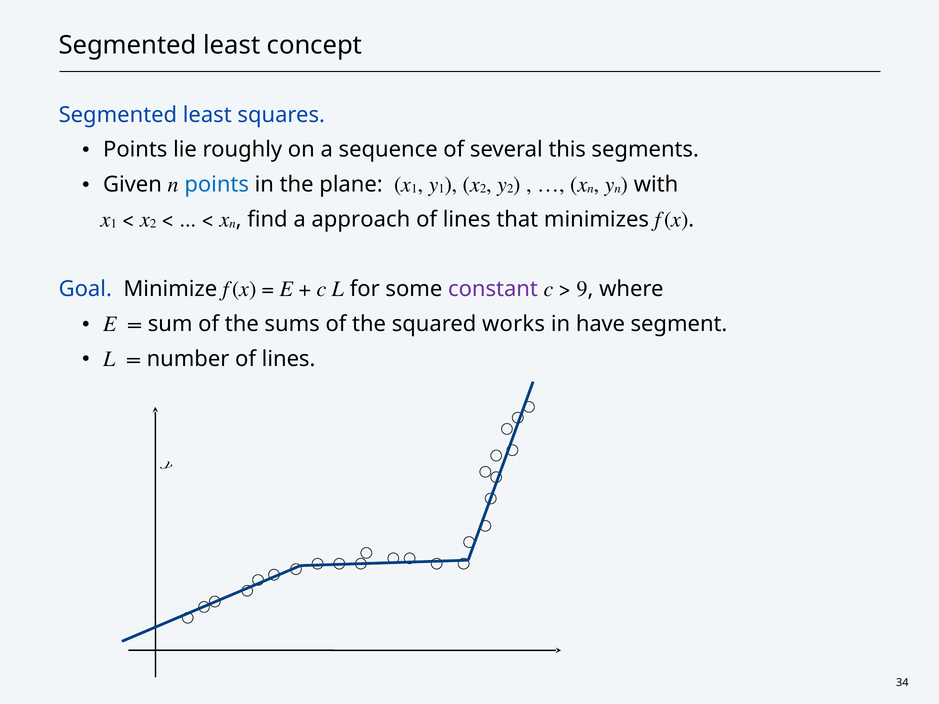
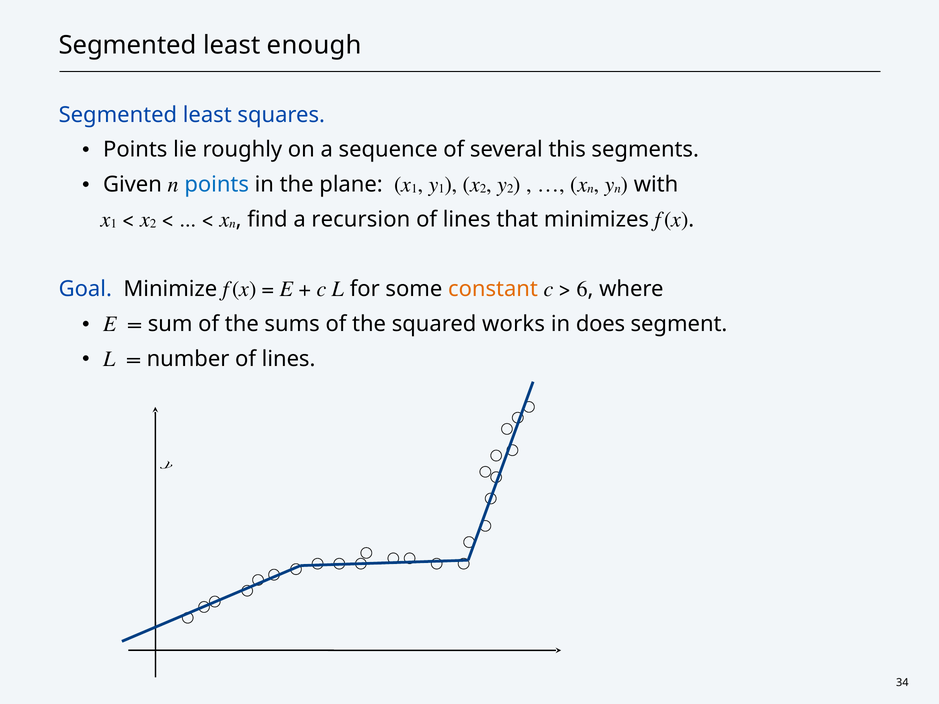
concept: concept -> enough (314, 45)
approach: approach -> recursion (361, 219)
constant colour: purple -> orange (493, 289)
9: 9 -> 6 (582, 289)
have: have -> does (601, 324)
